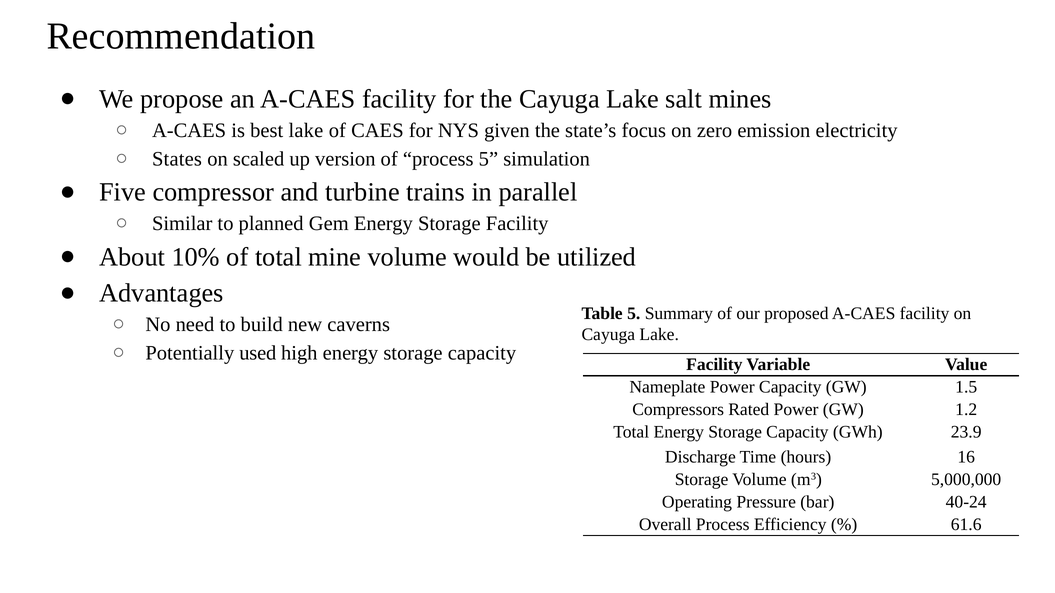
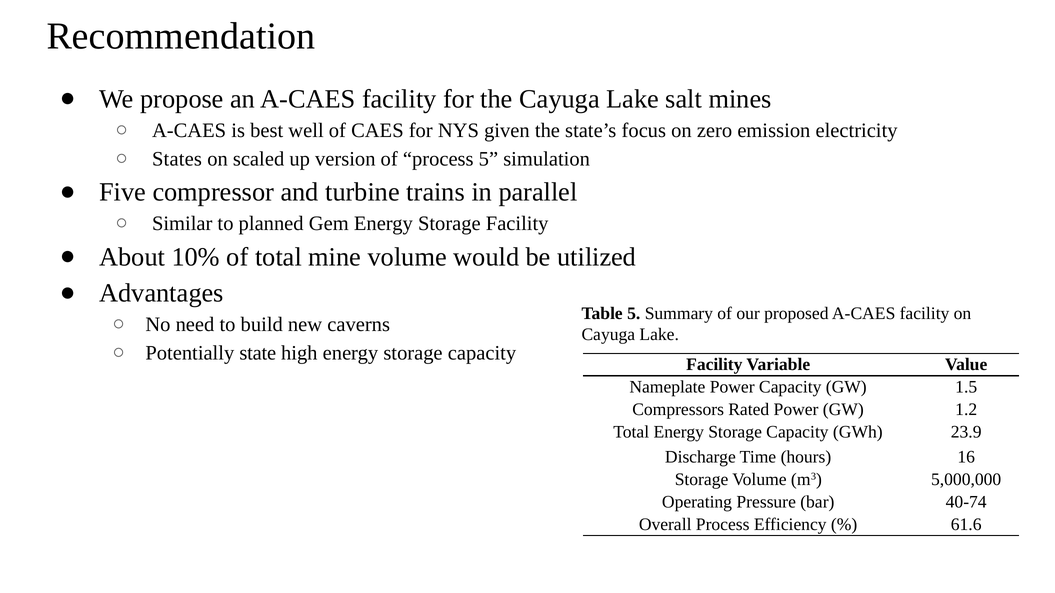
best lake: lake -> well (306, 131)
used: used -> state (258, 353)
40-24: 40-24 -> 40-74 (966, 502)
